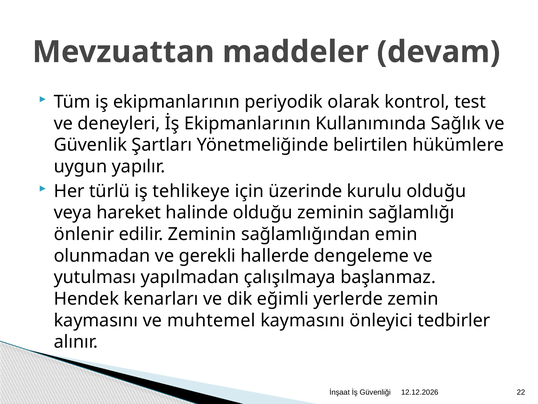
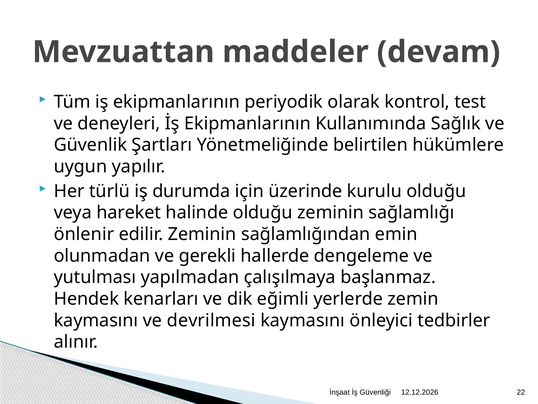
tehlikeye: tehlikeye -> durumda (191, 191)
muhtemel: muhtemel -> devrilmesi (211, 320)
